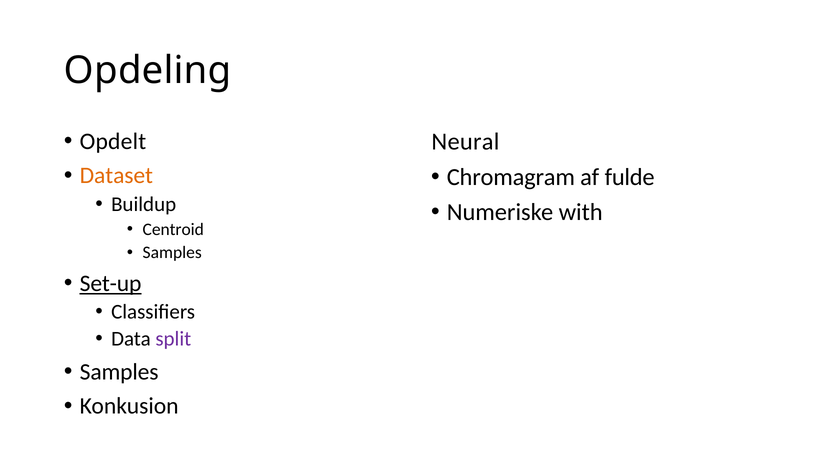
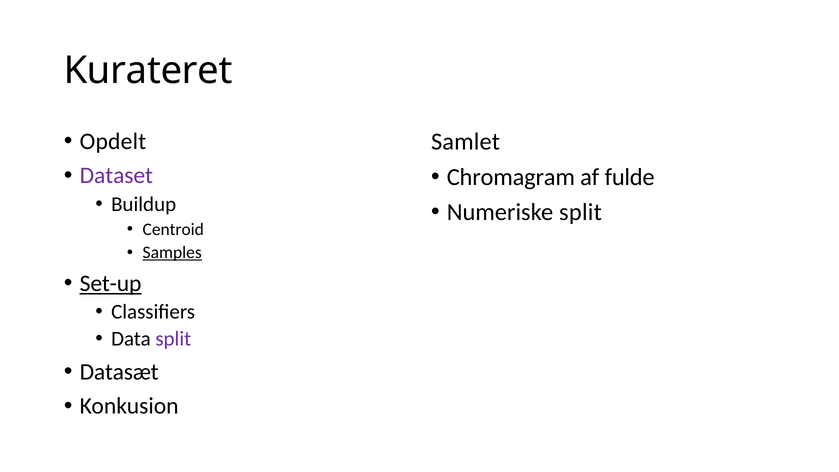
Opdeling: Opdeling -> Kurateret (148, 70)
Neural: Neural -> Samlet (465, 142)
Dataset colour: orange -> purple (116, 176)
Numeriske with: with -> split (580, 212)
Samples underline: none -> present (172, 252)
Samples: Samples -> Datasæt (119, 372)
